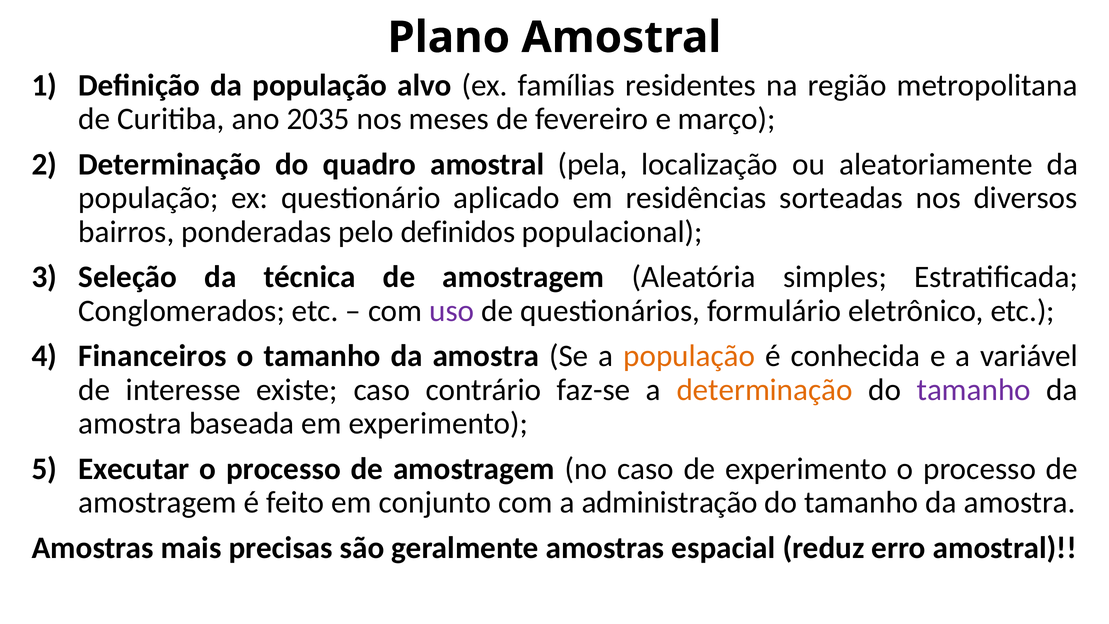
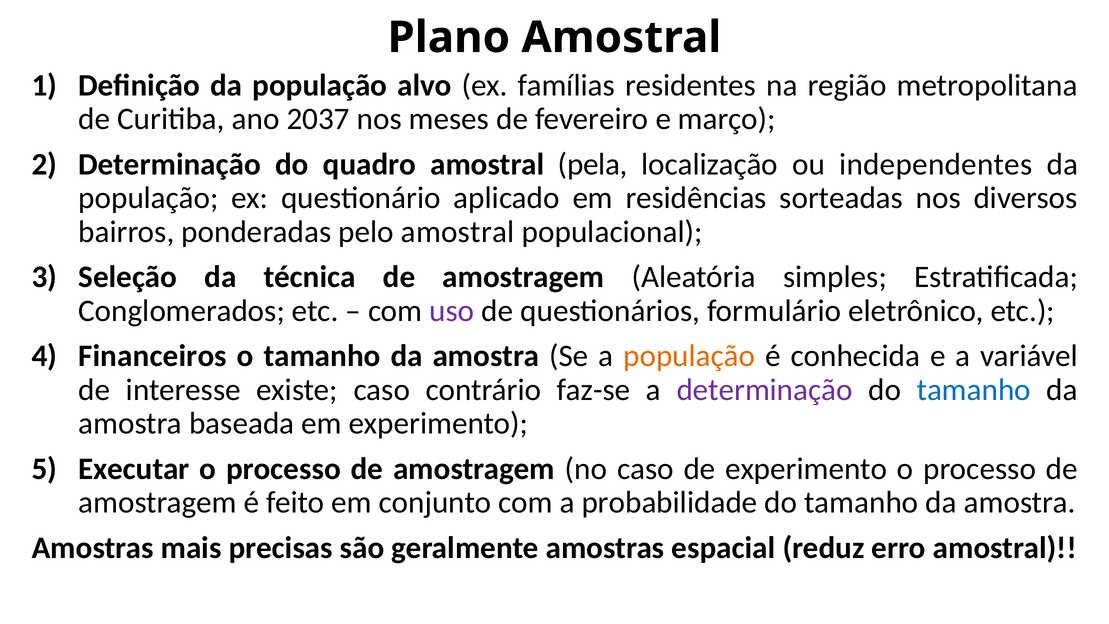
2035: 2035 -> 2037 (318, 119)
aleatoriamente: aleatoriamente -> independentes (936, 164)
pelo definidos: definidos -> amostral (458, 232)
determinação colour: orange -> purple (765, 390)
tamanho colour: purple -> blue (974, 390)
administração: administração -> probabilidade (669, 503)
